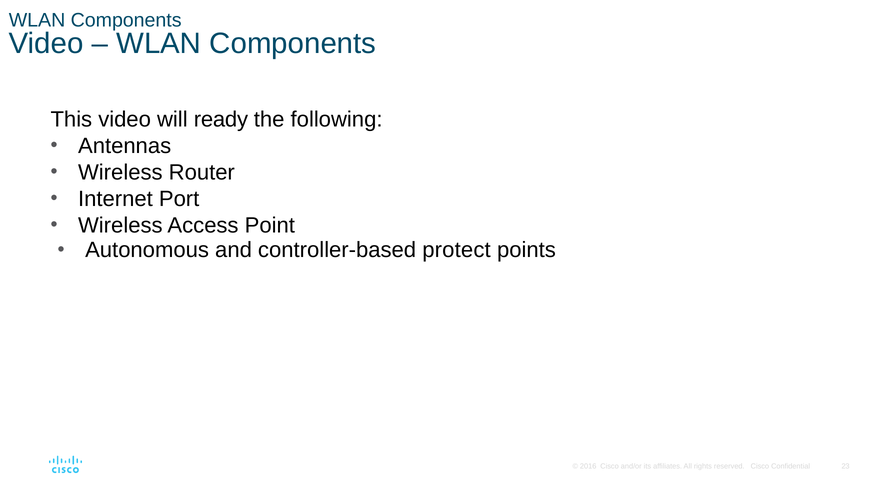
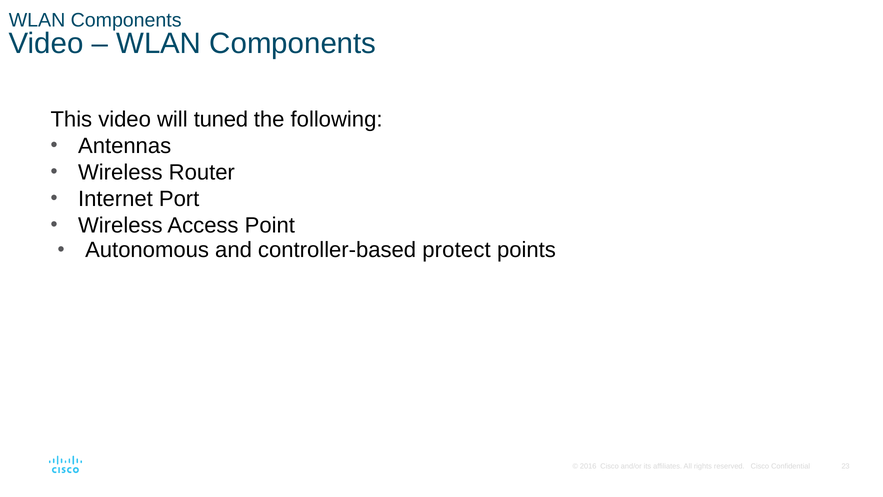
ready: ready -> tuned (221, 119)
